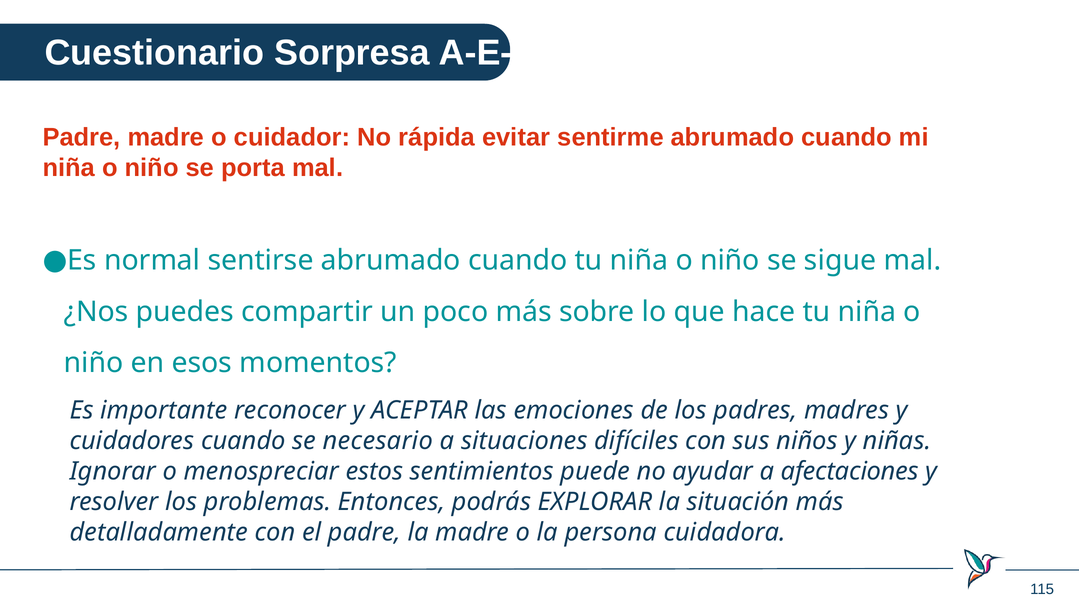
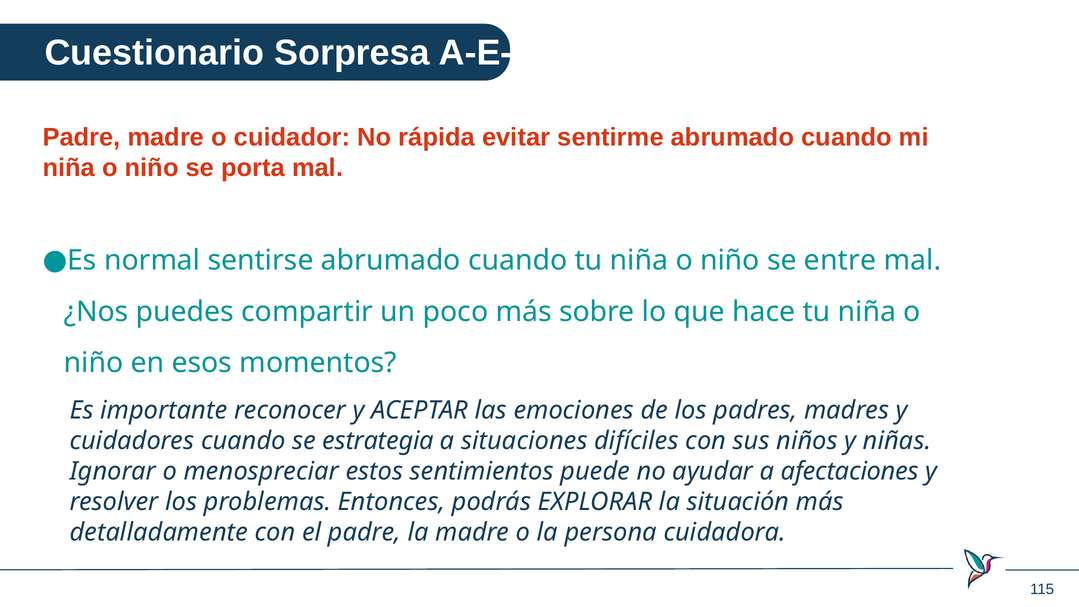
sigue: sigue -> entre (840, 260)
necesario: necesario -> estrategia (378, 441)
